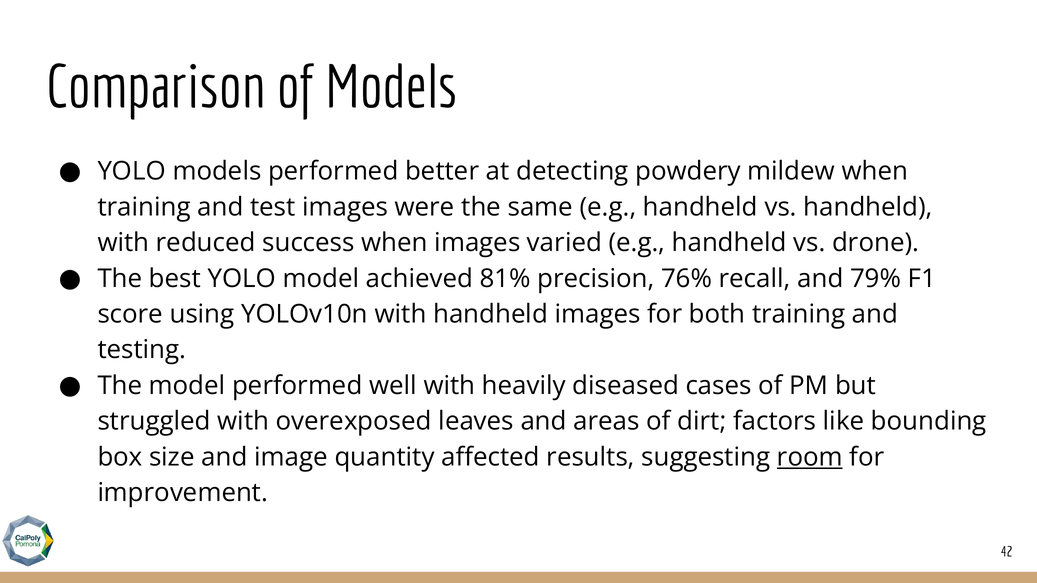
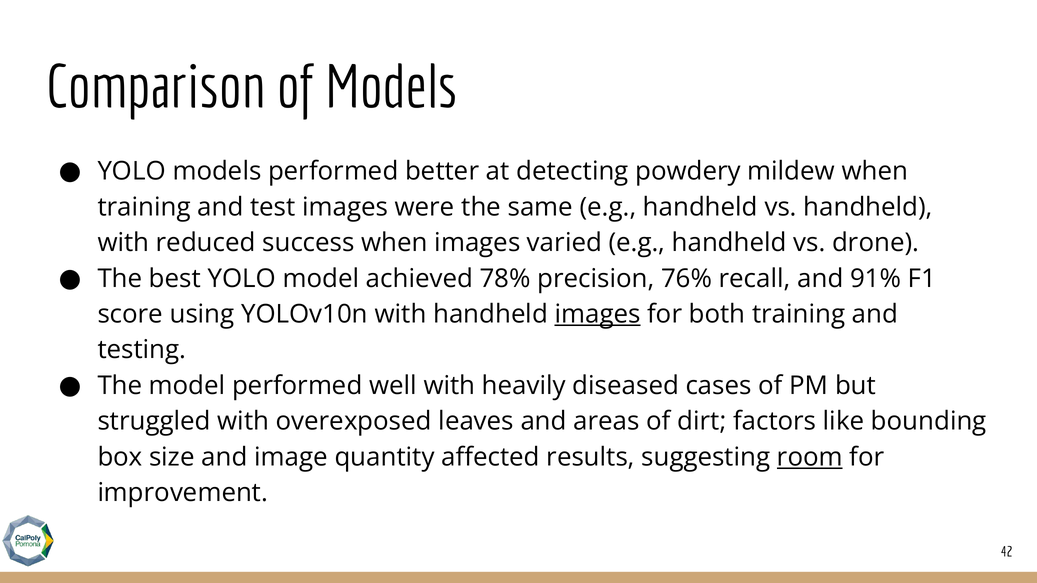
81%: 81% -> 78% (505, 279)
79%: 79% -> 91% (876, 279)
images underline: none -> present (598, 314)
